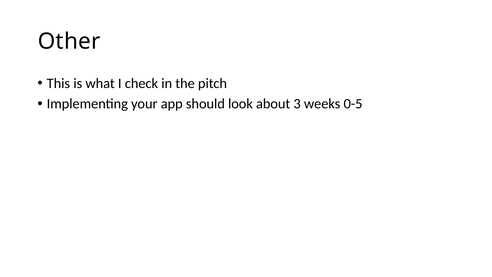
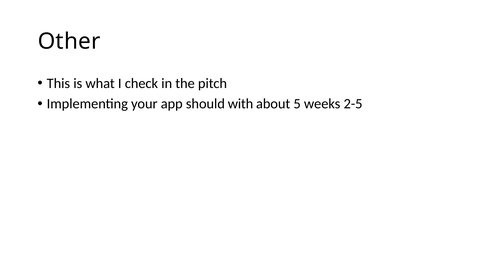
look: look -> with (241, 104)
3: 3 -> 5 (297, 104)
0-5: 0-5 -> 2-5 (353, 104)
